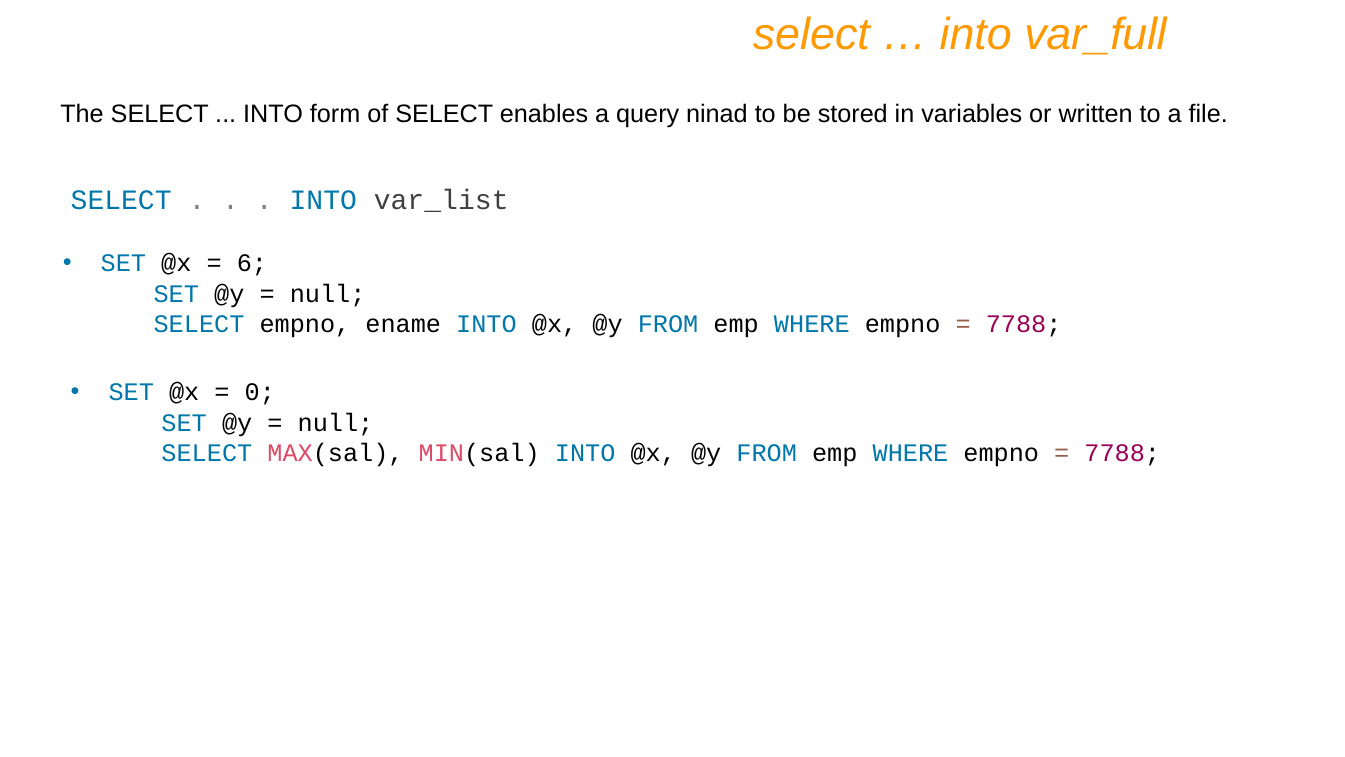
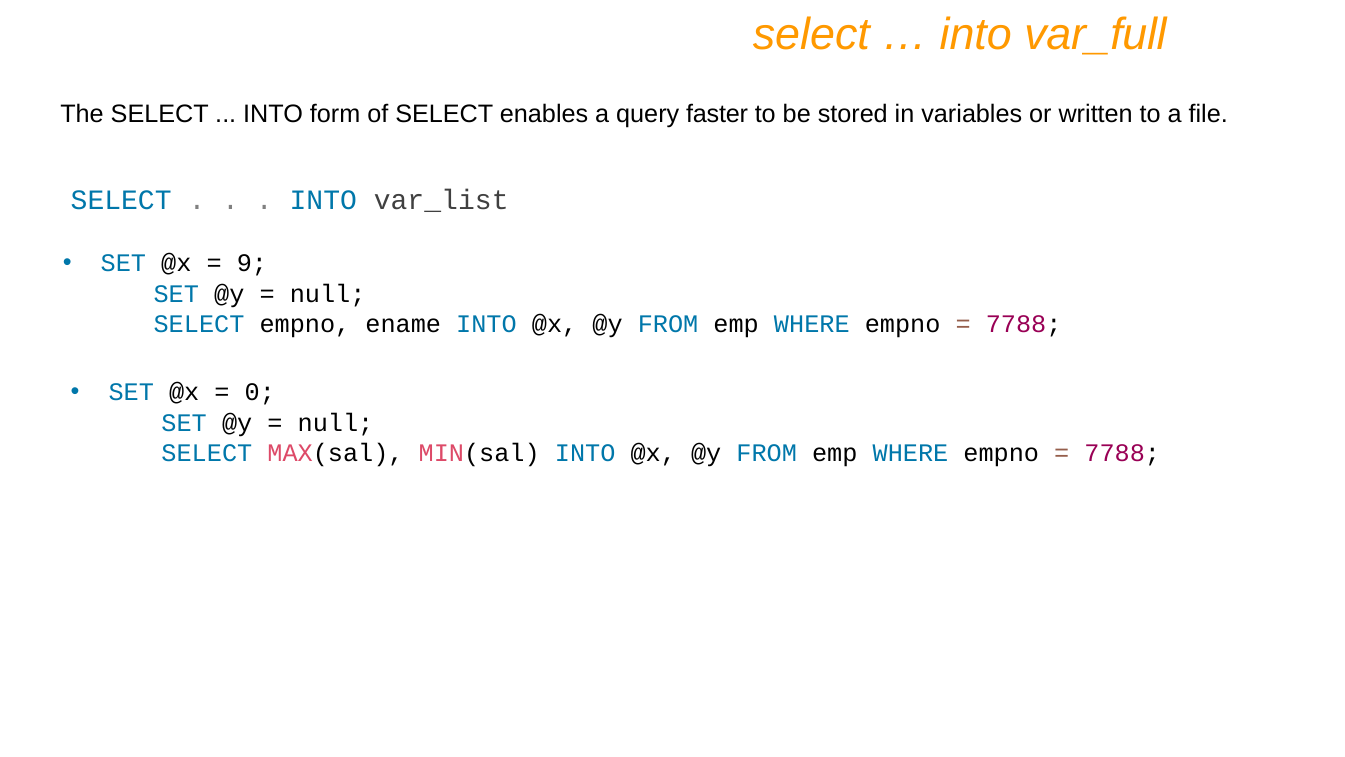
ninad: ninad -> faster (717, 114)
6: 6 -> 9 (252, 263)
